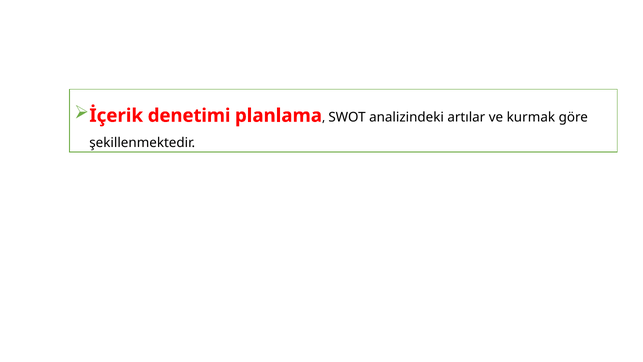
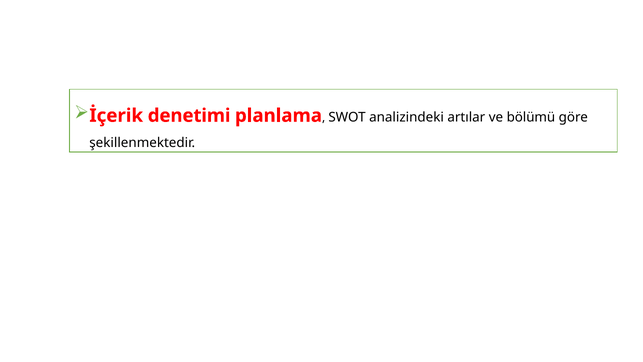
kurmak: kurmak -> bölümü (531, 117)
